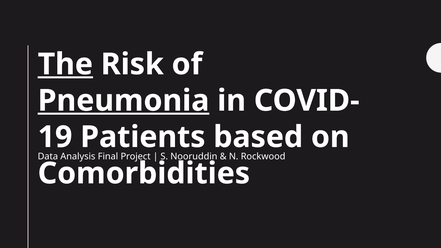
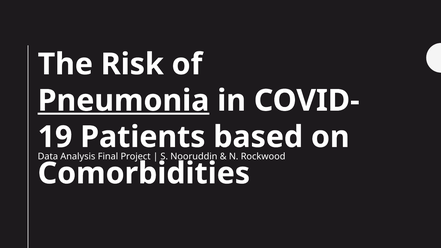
The underline: present -> none (65, 64)
